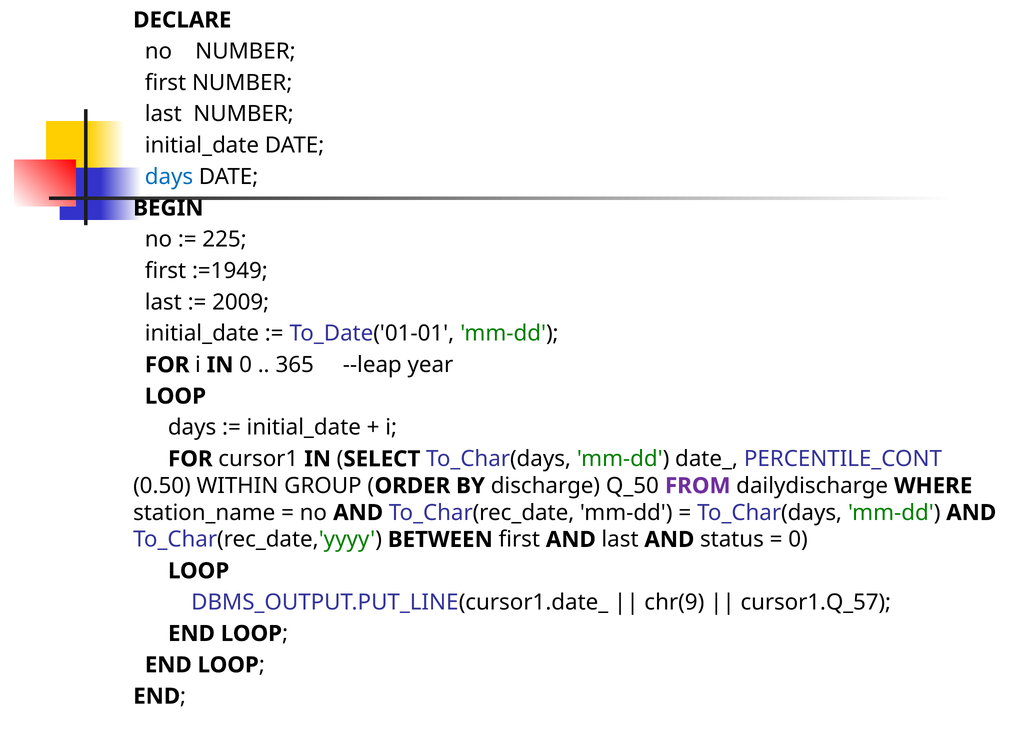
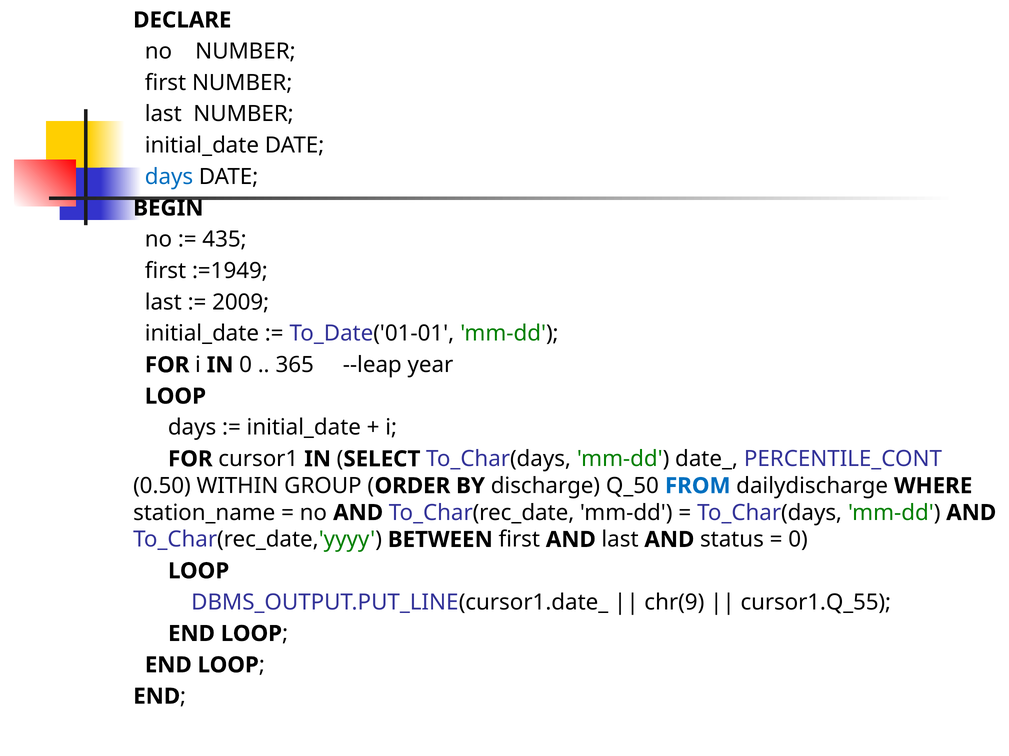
225: 225 -> 435 (225, 240)
FROM colour: purple -> blue (698, 486)
cursor1.Q_57: cursor1.Q_57 -> cursor1.Q_55 (816, 603)
